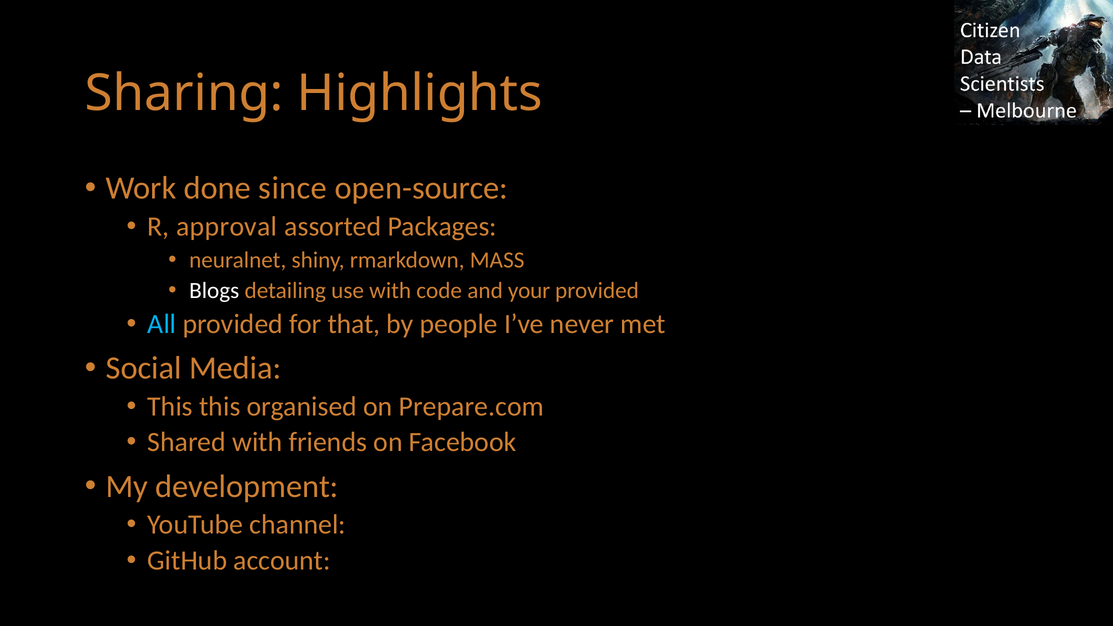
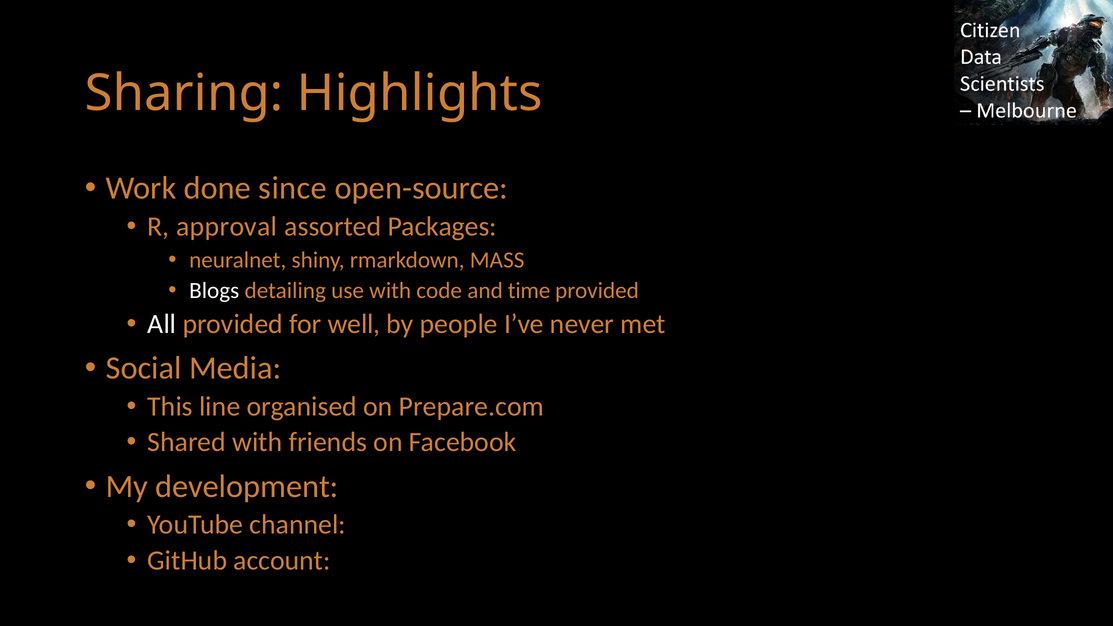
your: your -> time (529, 291)
All colour: light blue -> white (162, 324)
that: that -> well (354, 324)
This this: this -> line (220, 407)
